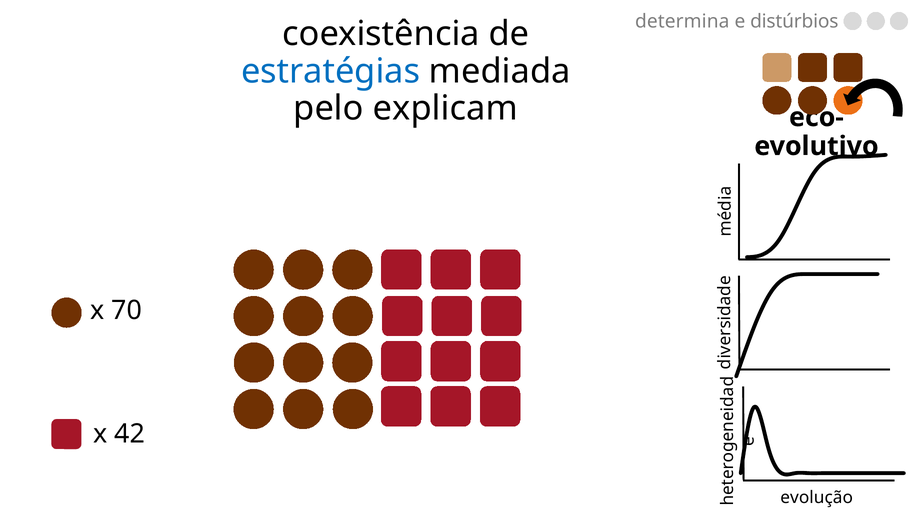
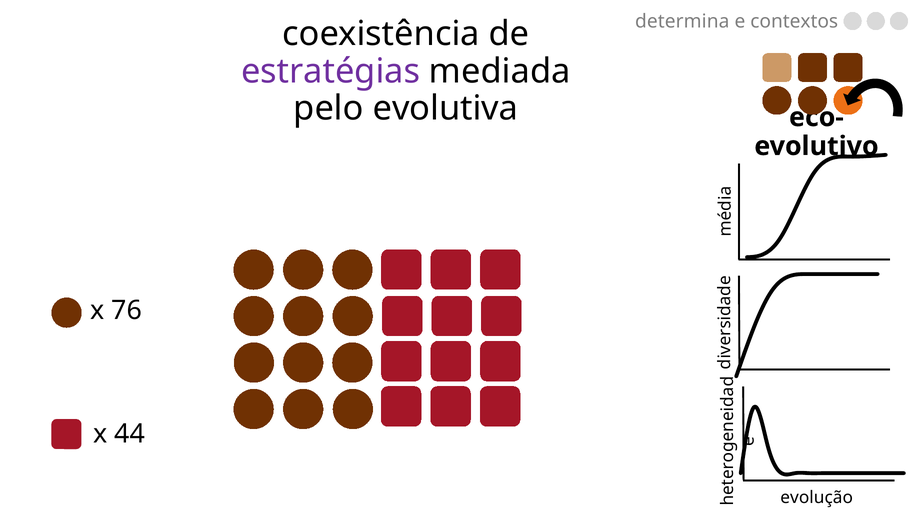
distúrbios: distúrbios -> contextos (794, 22)
estratégias colour: blue -> purple (331, 71)
explicam: explicam -> evolutiva (445, 108)
70: 70 -> 76 (127, 310)
42: 42 -> 44 (130, 434)
